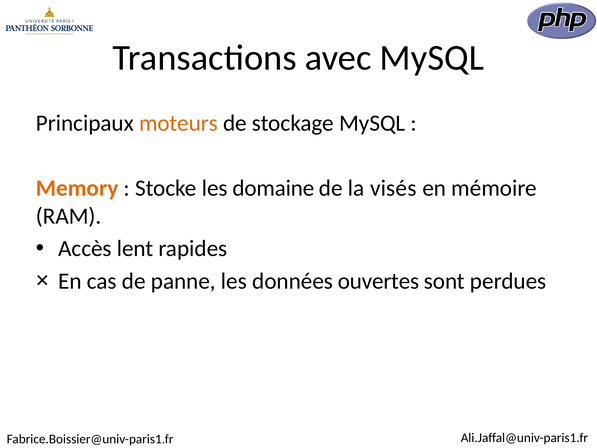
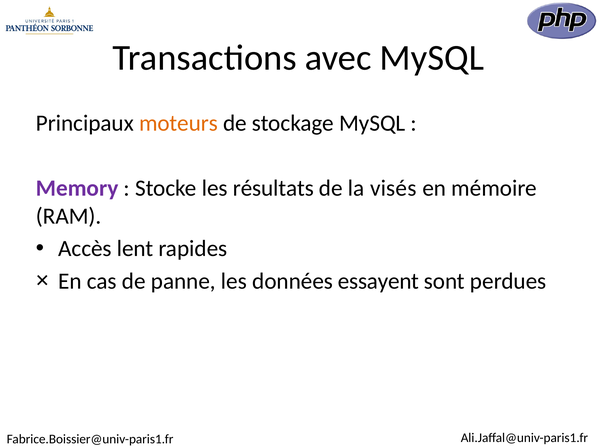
Memory colour: orange -> purple (77, 188)
domaine: domaine -> résultats (273, 188)
ouvertes: ouvertes -> essayent (378, 281)
